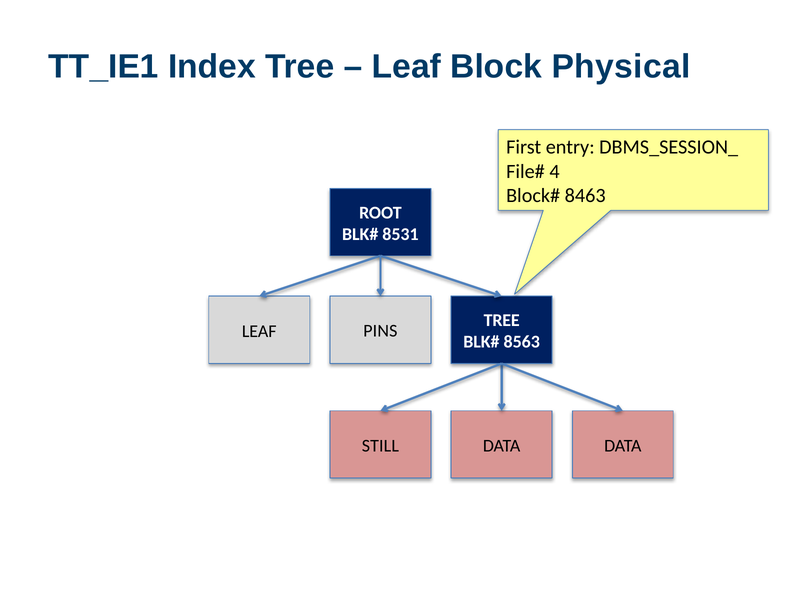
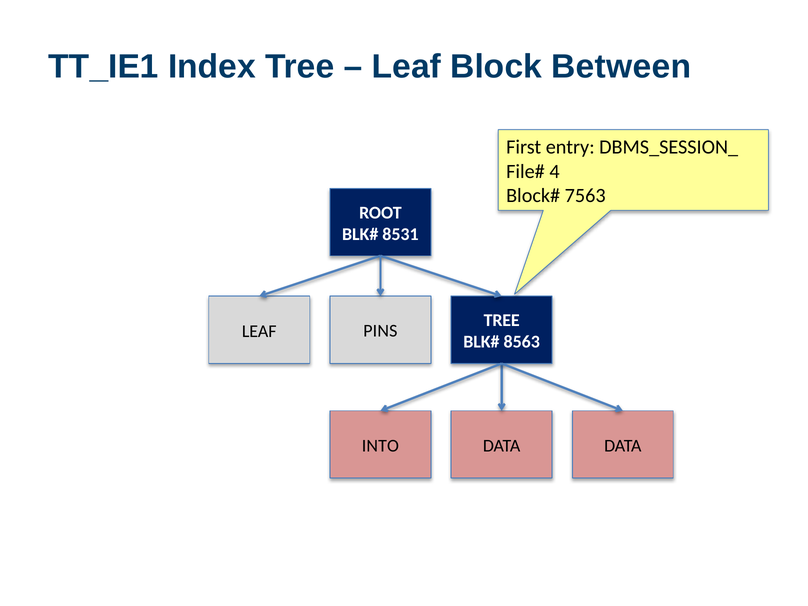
Physical: Physical -> Between (621, 66)
8463: 8463 -> 7563 (585, 196)
STILL: STILL -> INTO (380, 446)
